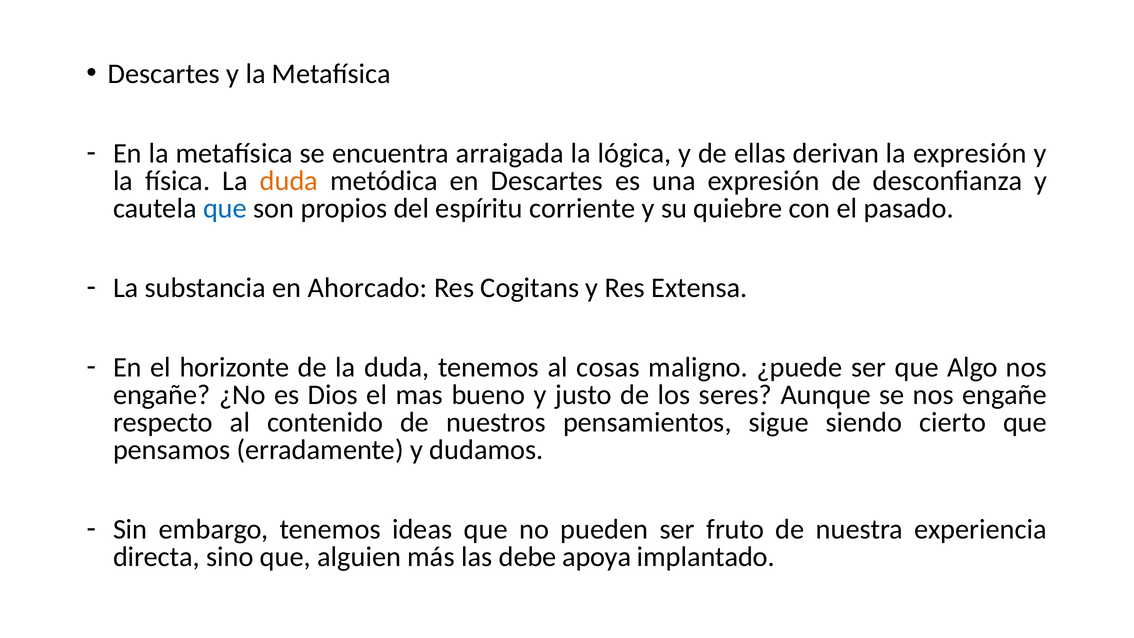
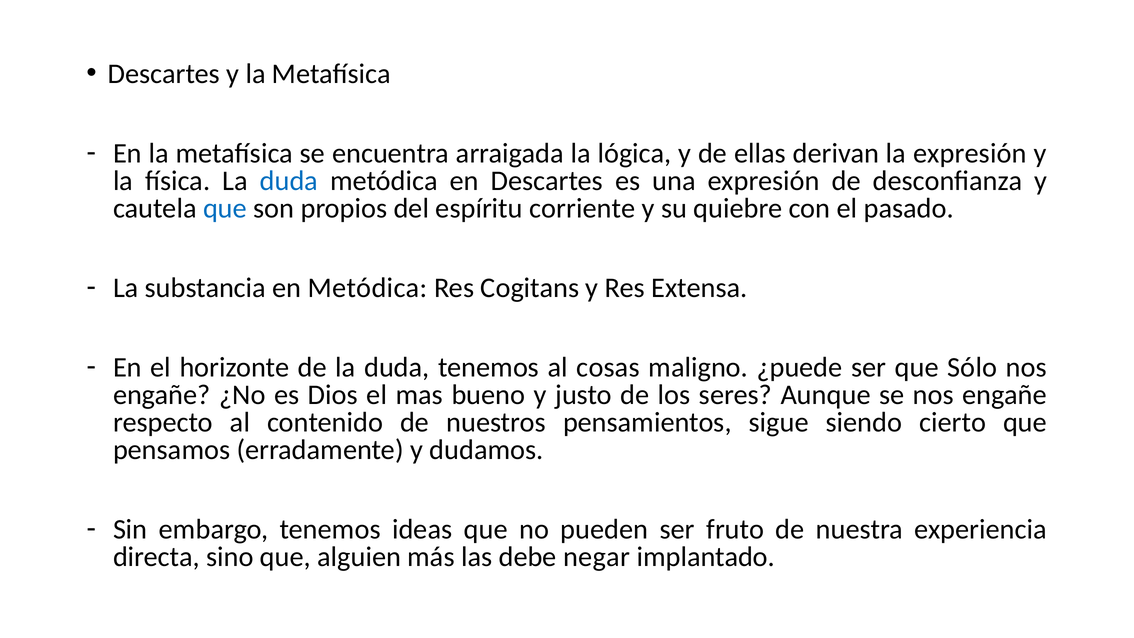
duda colour: orange -> blue (289, 181)
en Ahorcado: Ahorcado -> Metódica (368, 288)
Algo: Algo -> Sólo (972, 367)
apoya: apoya -> negar (596, 557)
